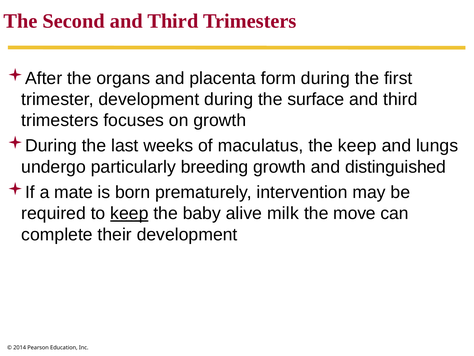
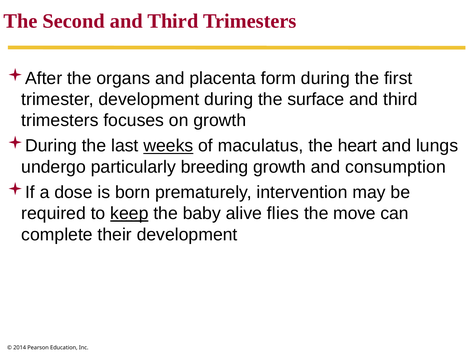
weeks underline: none -> present (168, 146)
the keep: keep -> heart (357, 146)
distinguished: distinguished -> consumption (395, 167)
mate: mate -> dose (73, 192)
milk: milk -> flies (283, 213)
